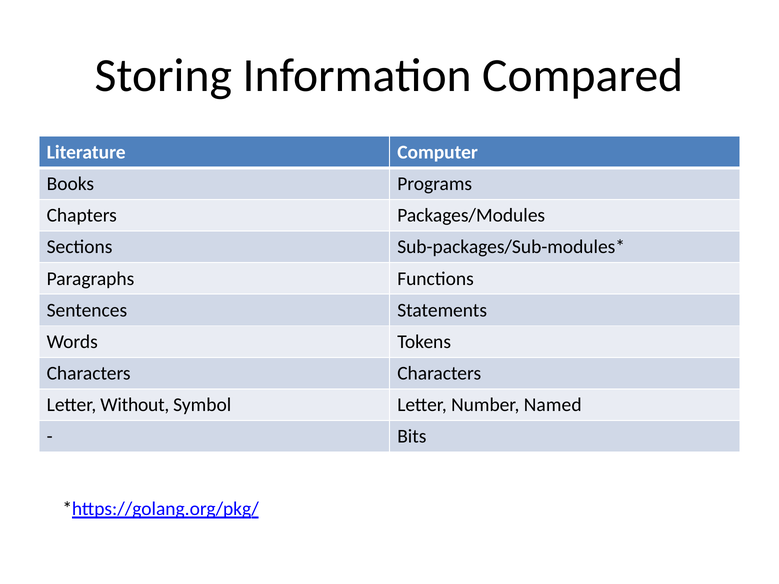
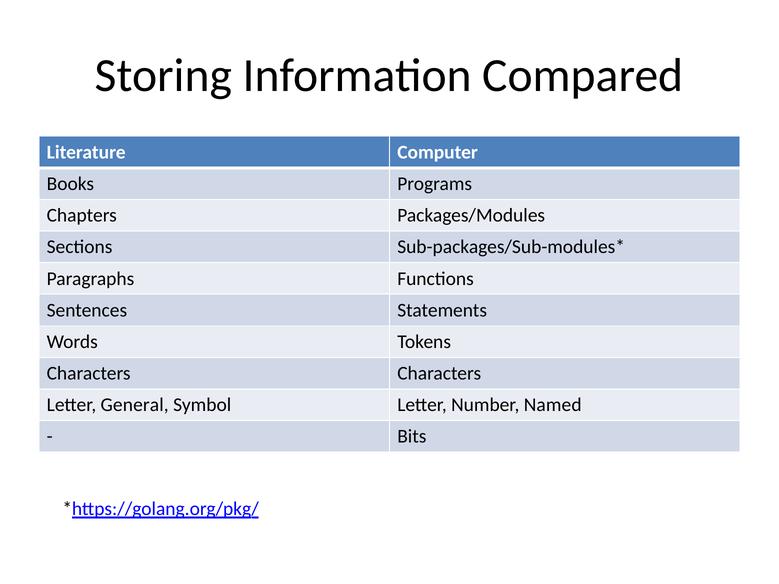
Without: Without -> General (135, 405)
